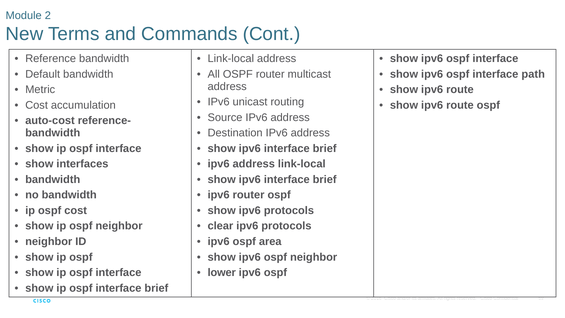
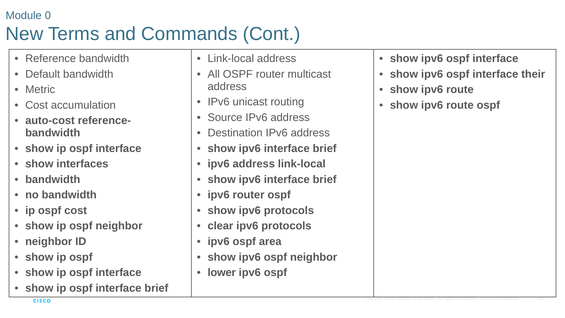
2: 2 -> 0 (48, 15)
path: path -> their (533, 74)
